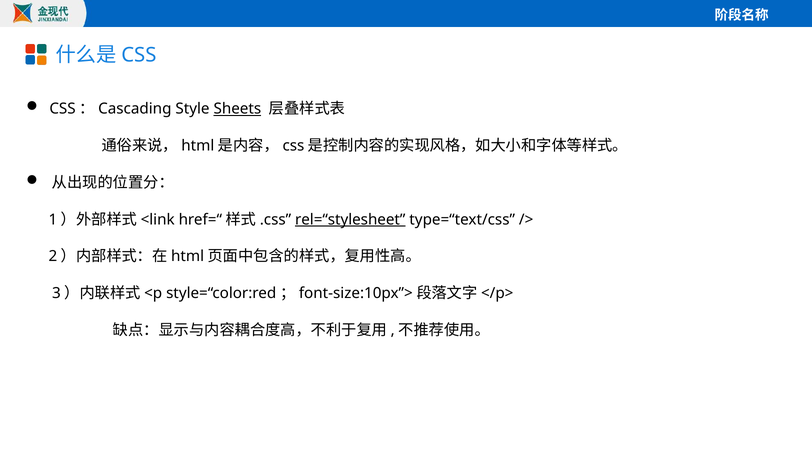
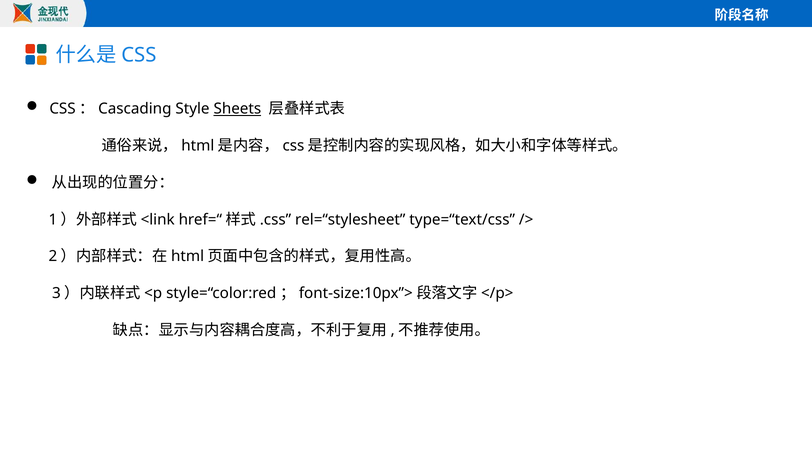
rel=“stylesheet underline: present -> none (350, 219)
